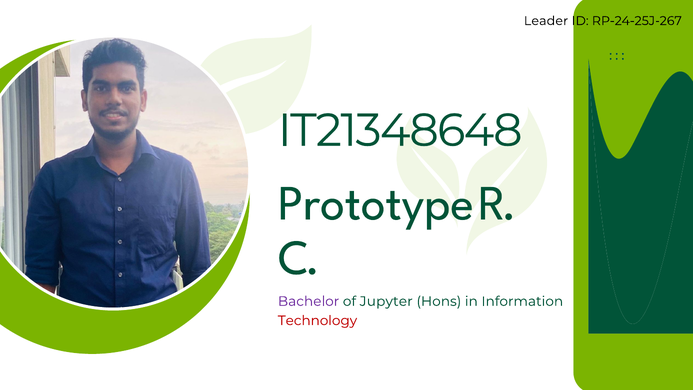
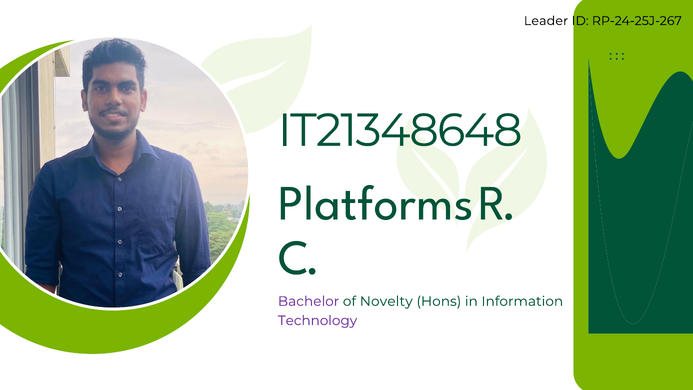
Prototype: Prototype -> Platforms (376, 203)
Jupyter: Jupyter -> Novelty (386, 301)
Technology colour: red -> purple (317, 320)
